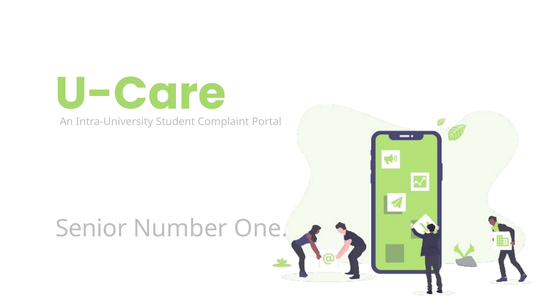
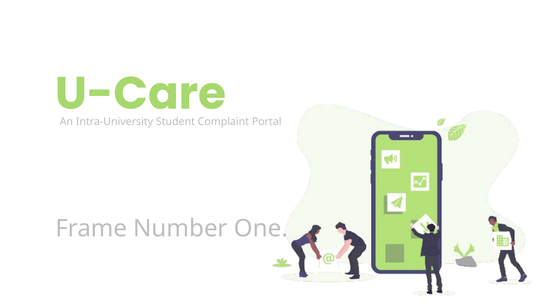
Senior: Senior -> Frame (91, 229)
